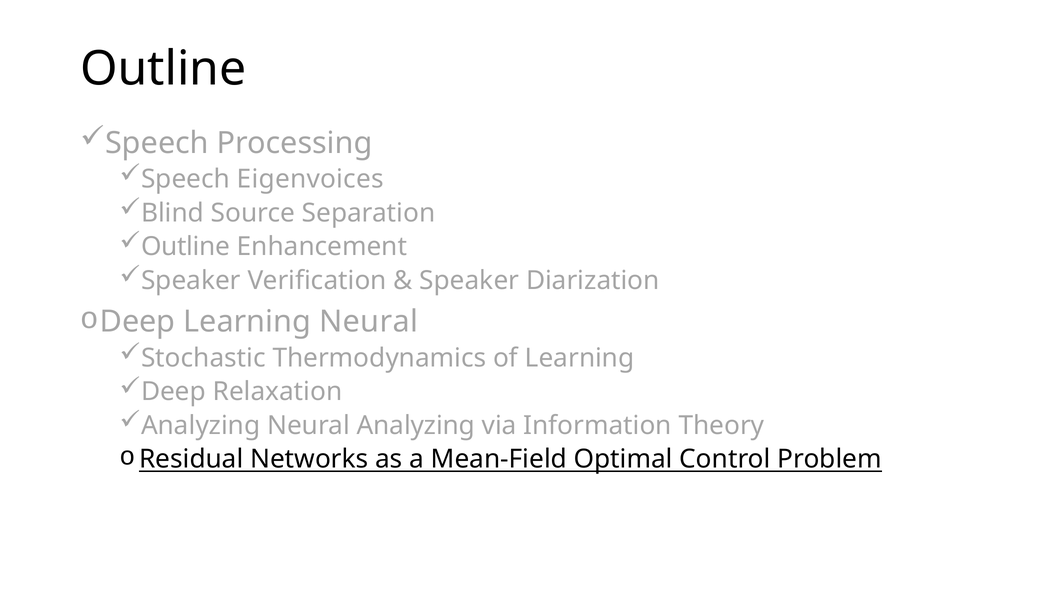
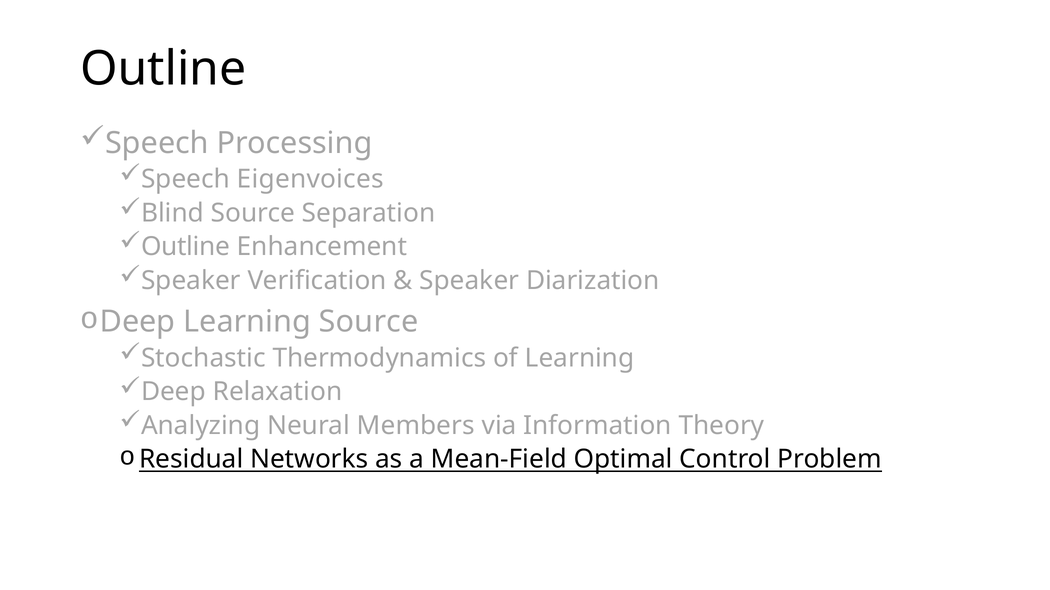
Learning Neural: Neural -> Source (369, 322)
Neural Analyzing: Analyzing -> Members (416, 426)
